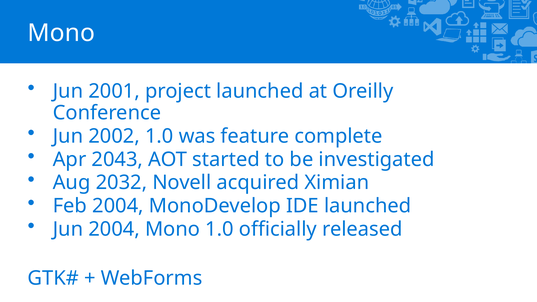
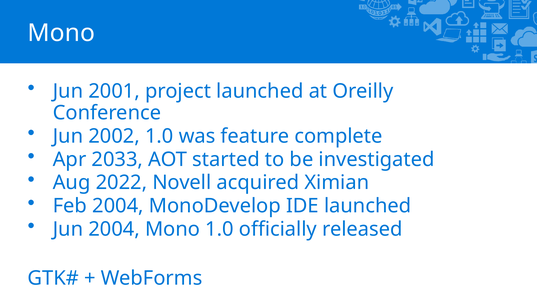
2043: 2043 -> 2033 (117, 159)
2032: 2032 -> 2022 (121, 183)
